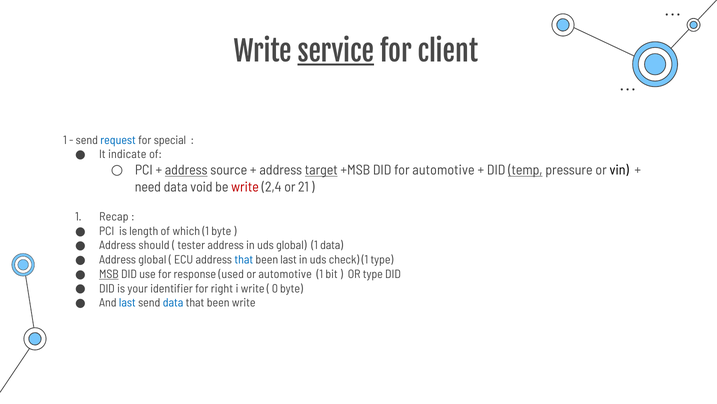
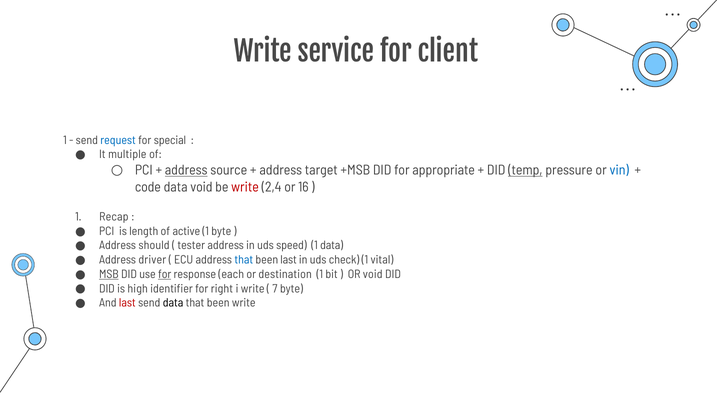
service underline: present -> none (336, 52)
indicate: indicate -> multiple (127, 154)
target underline: present -> none (321, 170)
for automotive: automotive -> appropriate (444, 170)
vin colour: black -> blue (619, 170)
need: need -> code (148, 187)
21: 21 -> 16 (303, 187)
which: which -> active (186, 231)
uds global: global -> speed (291, 245)
Address global: global -> driver (152, 259)
1 type: type -> vital (382, 259)
for underline: none -> present (165, 274)
used: used -> each (231, 274)
or automotive: automotive -> destination (285, 274)
OR type: type -> void (373, 274)
your: your -> high (138, 288)
0: 0 -> 7 (275, 288)
last colour: blue -> red (127, 302)
data colour: blue -> black (173, 302)
